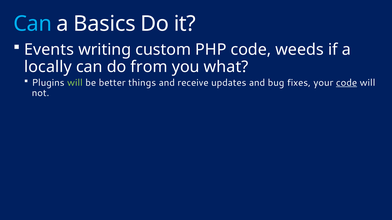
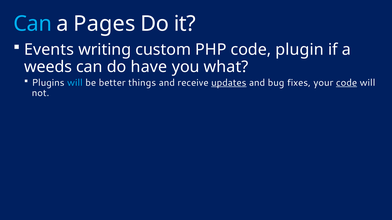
Basics: Basics -> Pages (104, 24)
weeds: weeds -> plugin (300, 50)
locally: locally -> weeds (48, 67)
from: from -> have (149, 67)
will colour: light green -> light blue (75, 83)
updates underline: none -> present (229, 83)
